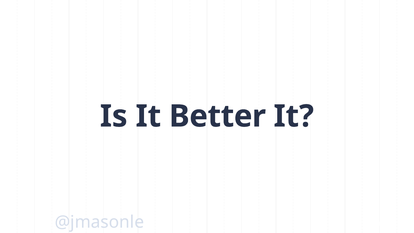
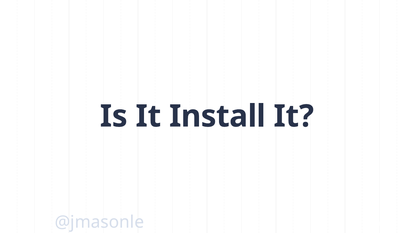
Better: Better -> Install (217, 116)
